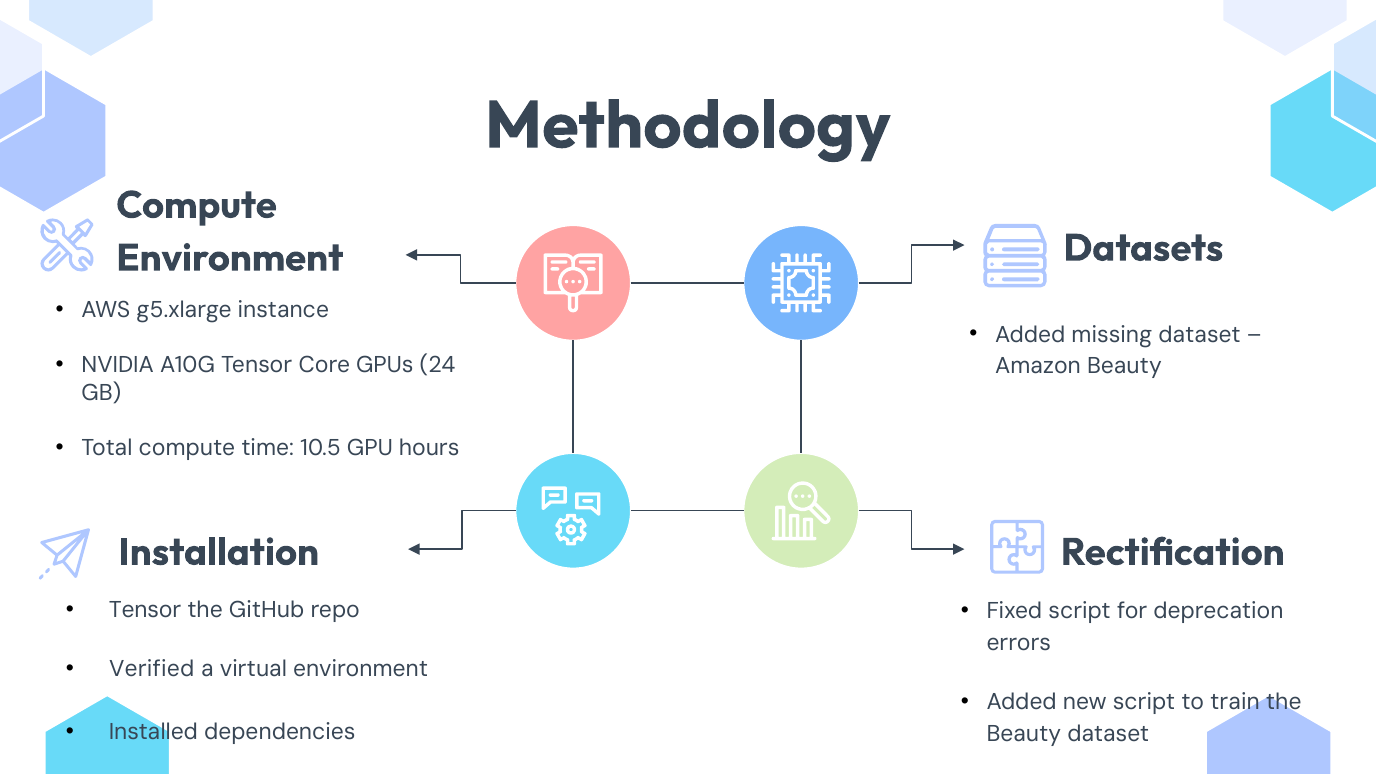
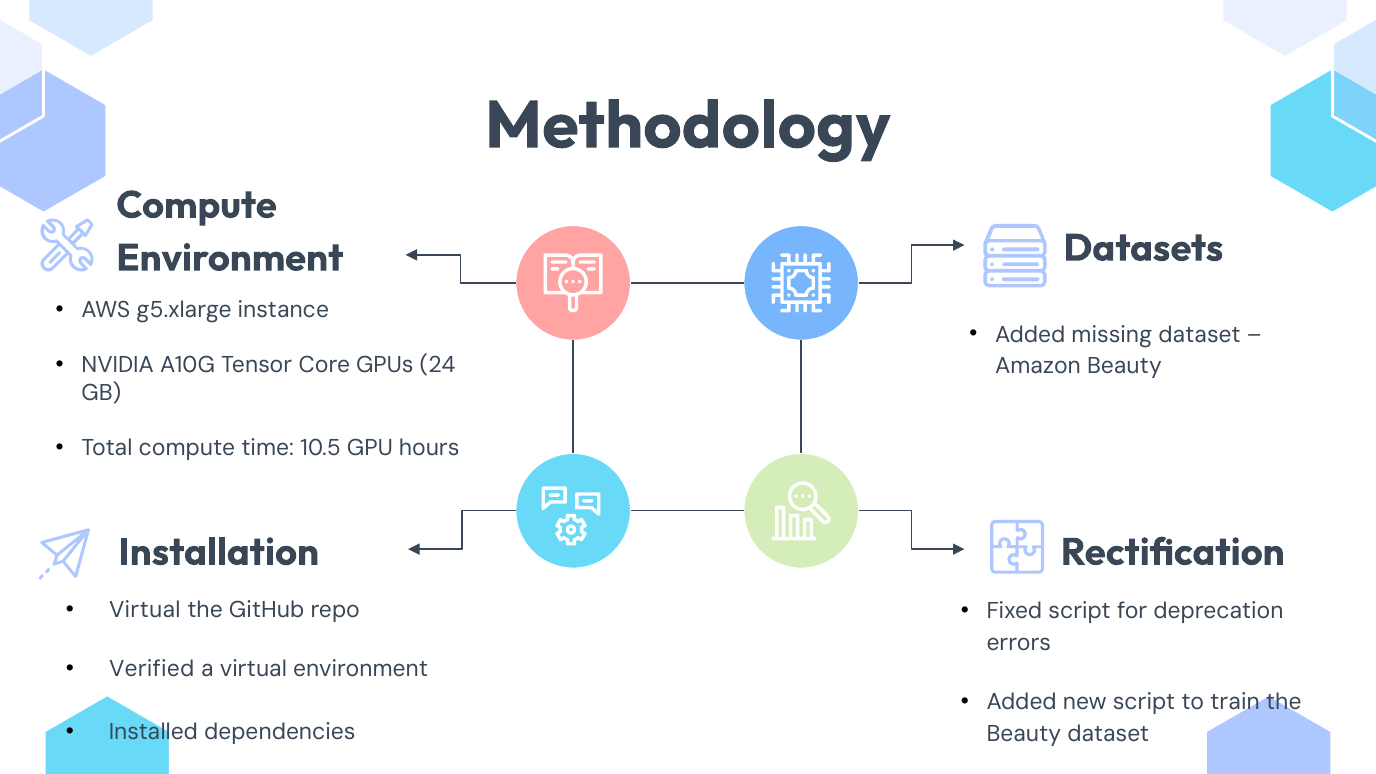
Tensor: Tensor -> Virtual (145, 610)
